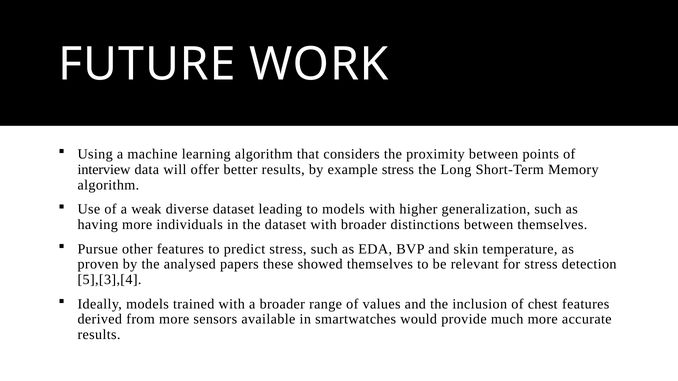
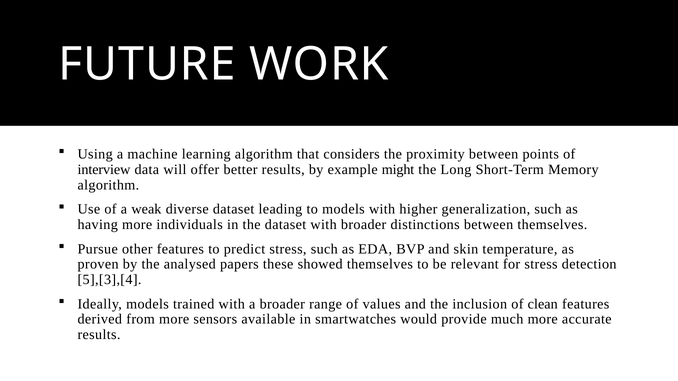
example stress: stress -> might (398, 170)
chest: chest -> clean (543, 304)
